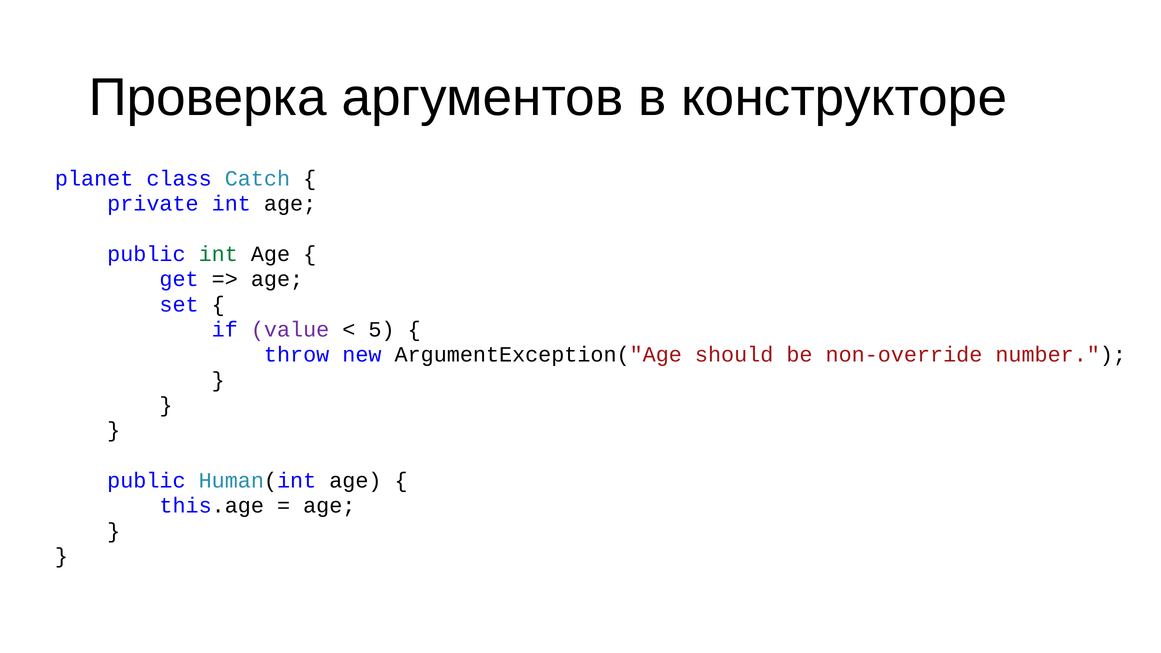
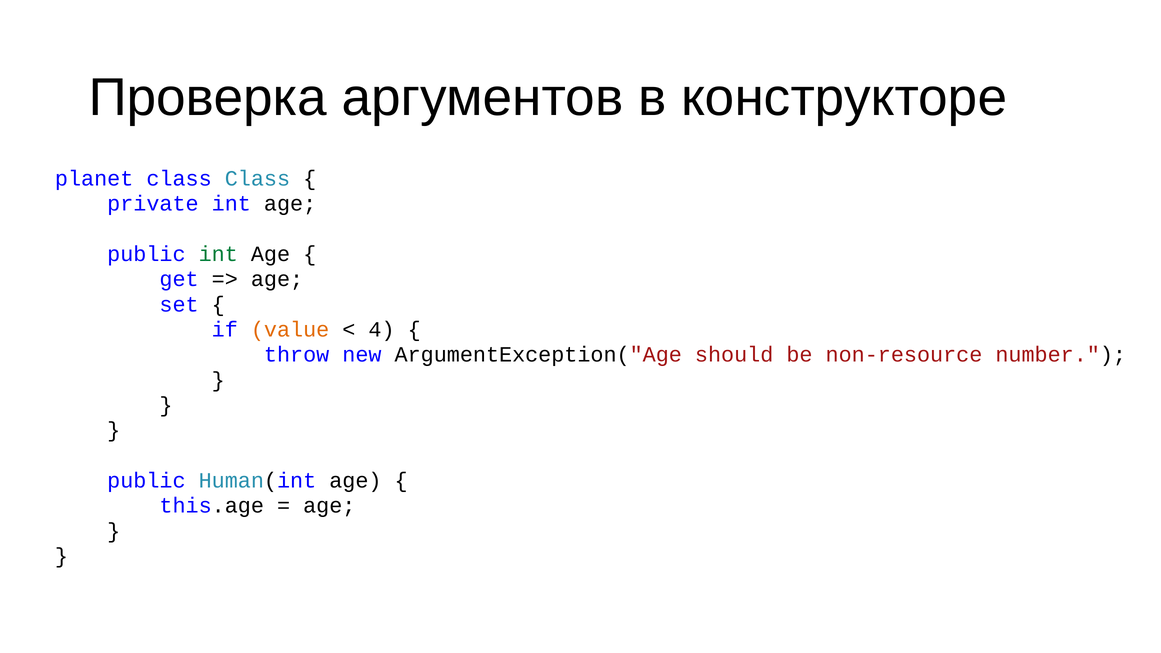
class Catch: Catch -> Class (257, 179)
value colour: purple -> orange (290, 330)
5: 5 -> 4 (382, 330)
non-override: non-override -> non-resource (904, 355)
